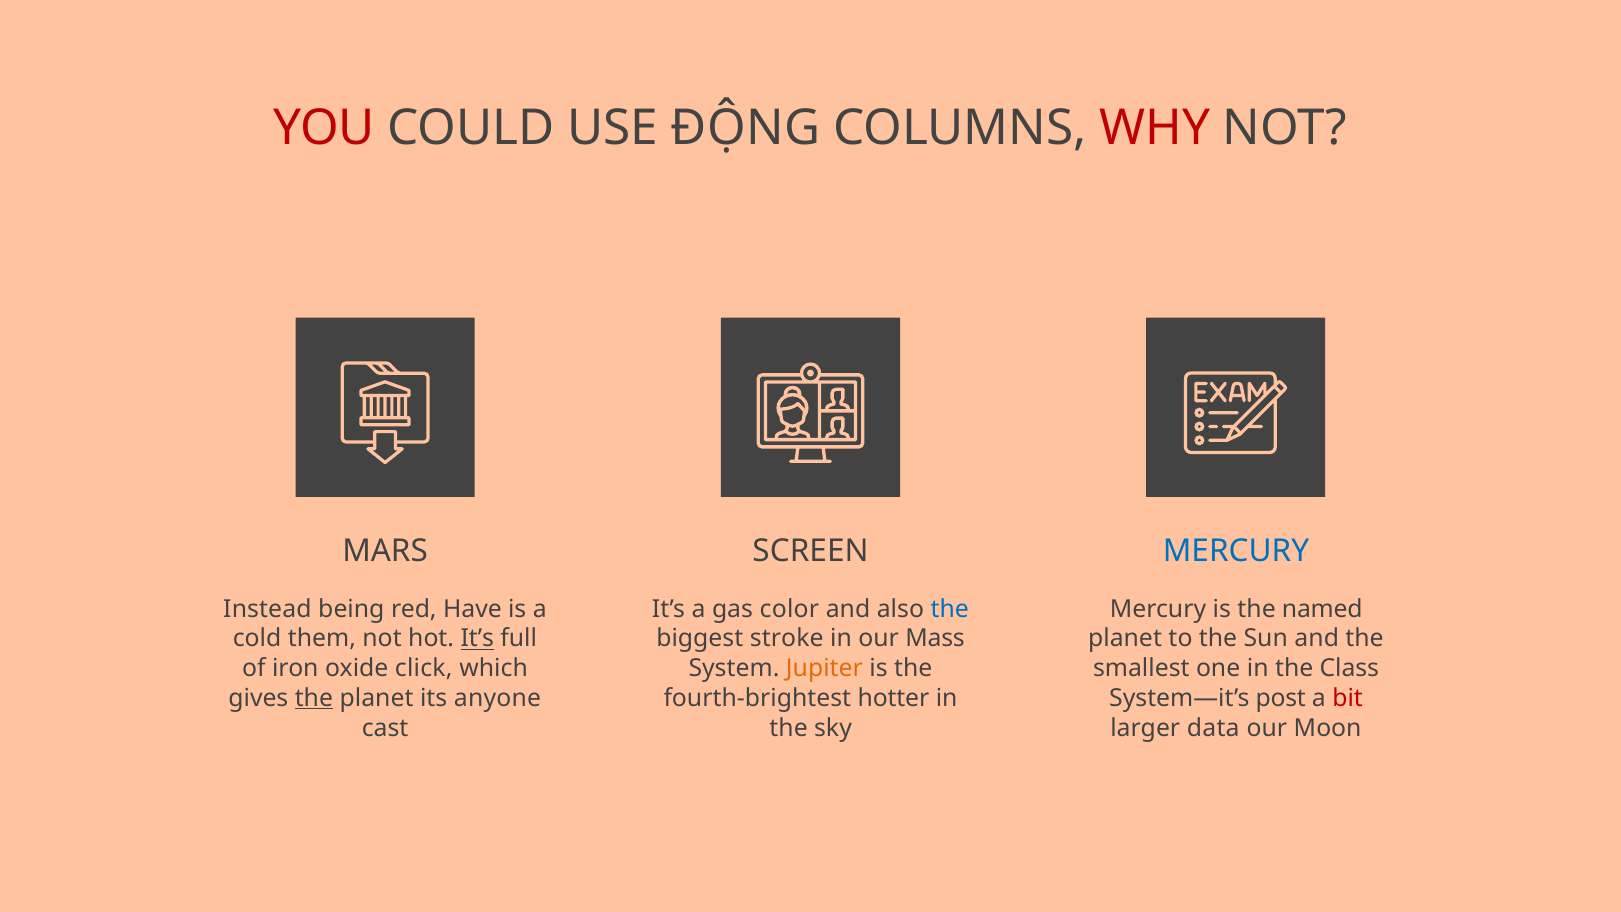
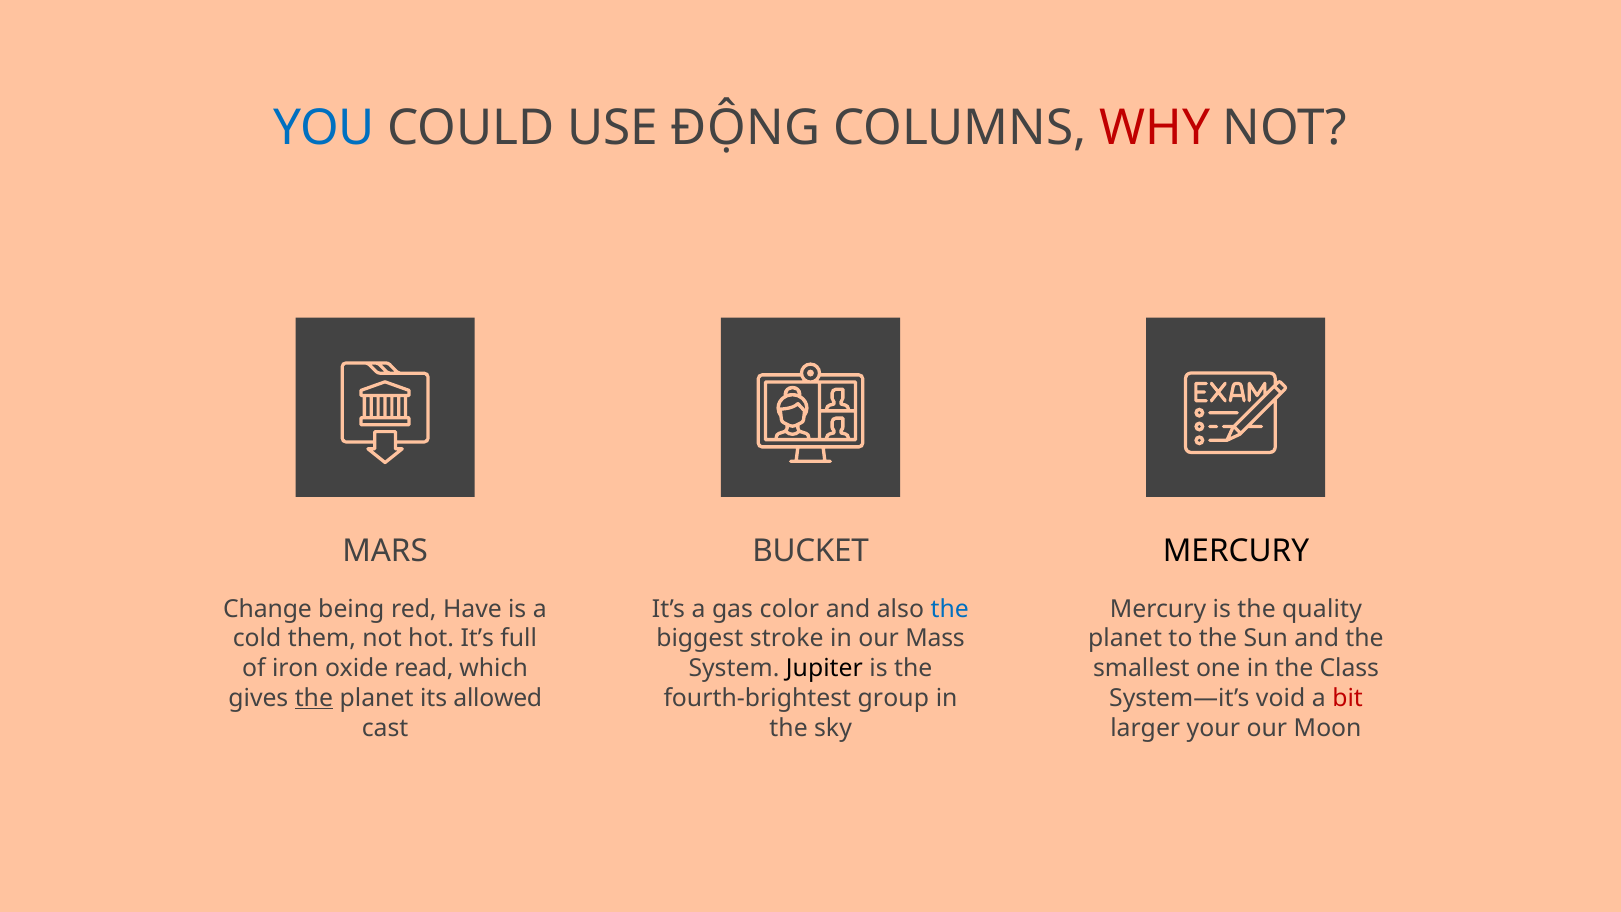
YOU colour: red -> blue (324, 128)
SCREEN: SCREEN -> BUCKET (811, 551)
MERCURY colour: blue -> black (1236, 551)
Instead: Instead -> Change (268, 609)
named: named -> quality (1322, 609)
It’s underline: present -> none (477, 639)
click: click -> read (424, 668)
Jupiter colour: orange -> black (824, 668)
anyone: anyone -> allowed (498, 698)
hotter: hotter -> group (893, 698)
post: post -> void (1281, 698)
data: data -> your (1213, 728)
